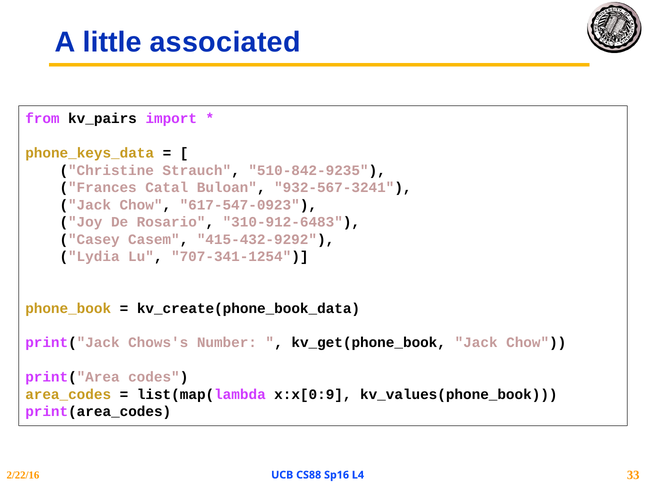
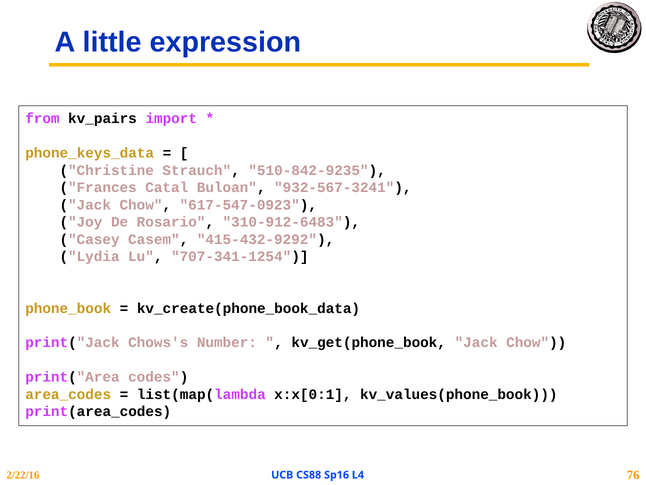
associated: associated -> expression (225, 42)
x:x[0:9: x:x[0:9 -> x:x[0:1 (313, 394)
33: 33 -> 76 (633, 475)
